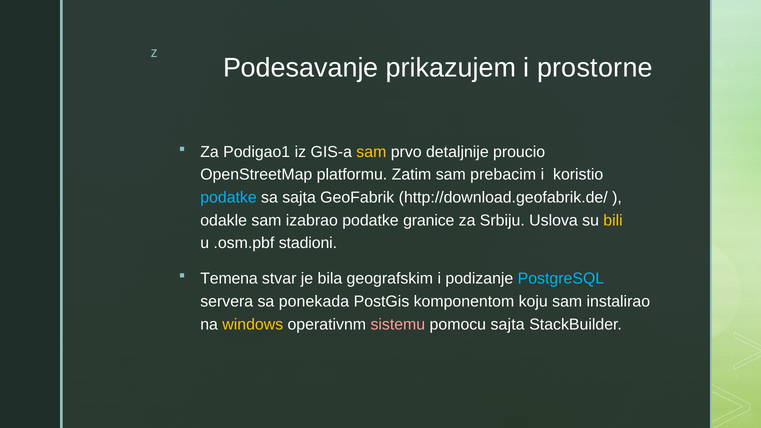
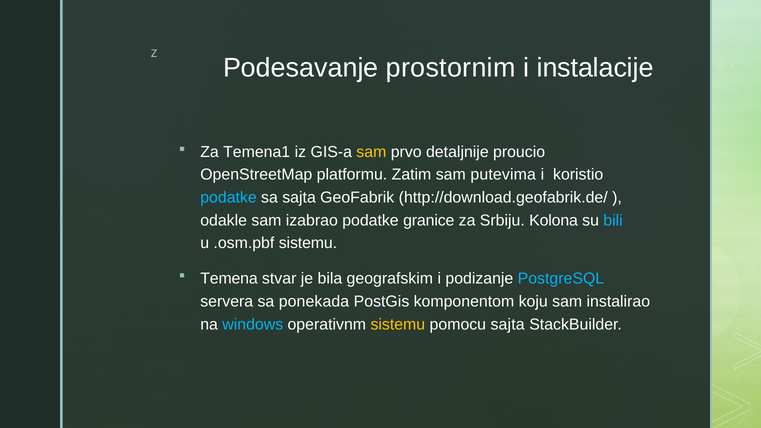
prikazujem: prikazujem -> prostornim (451, 68)
prostorne: prostorne -> instalacije (595, 68)
Podigao1: Podigao1 -> Temena1 (257, 152)
prebacim: prebacim -> putevima (503, 175)
Uslova: Uslova -> Kolona (554, 220)
bili colour: yellow -> light blue (613, 220)
.osm.pbf stadioni: stadioni -> sistemu (308, 243)
windows colour: yellow -> light blue (253, 324)
sistemu colour: pink -> yellow (398, 324)
